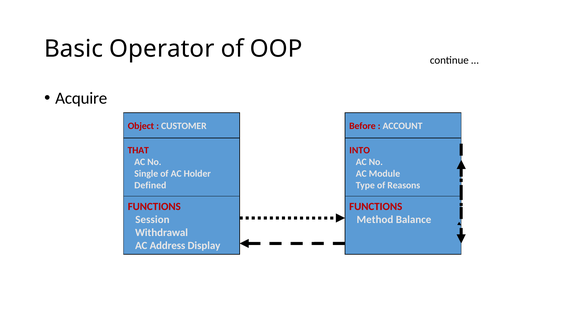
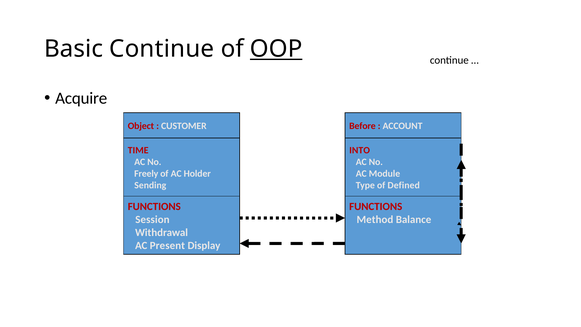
Basic Operator: Operator -> Continue (162, 49)
OOP underline: none -> present (276, 49)
THAT: THAT -> TIME (138, 150)
Single: Single -> Freely (146, 174)
Defined: Defined -> Sending (150, 185)
Reasons: Reasons -> Defined (404, 185)
Address: Address -> Present (167, 246)
